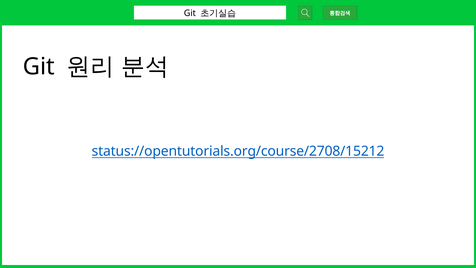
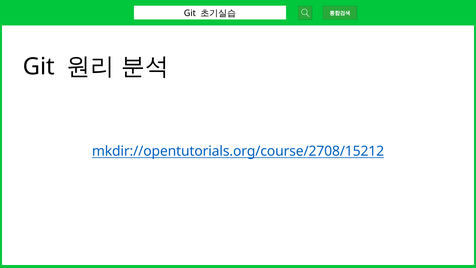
status://opentutorials.org/course/2708/15212: status://opentutorials.org/course/2708/15212 -> mkdir://opentutorials.org/course/2708/15212 (238, 151)
